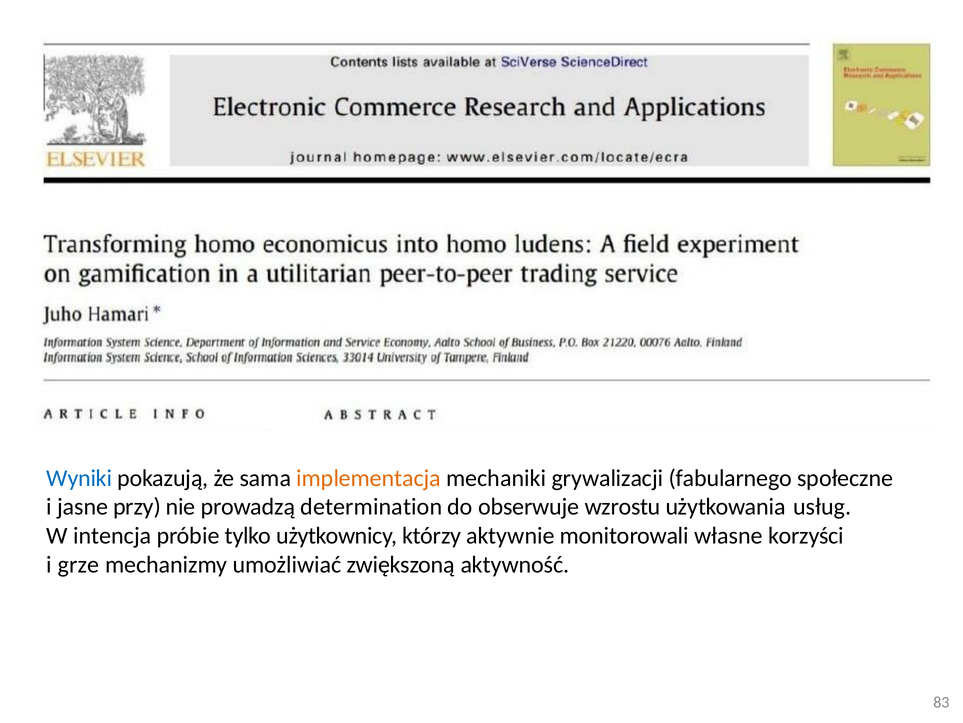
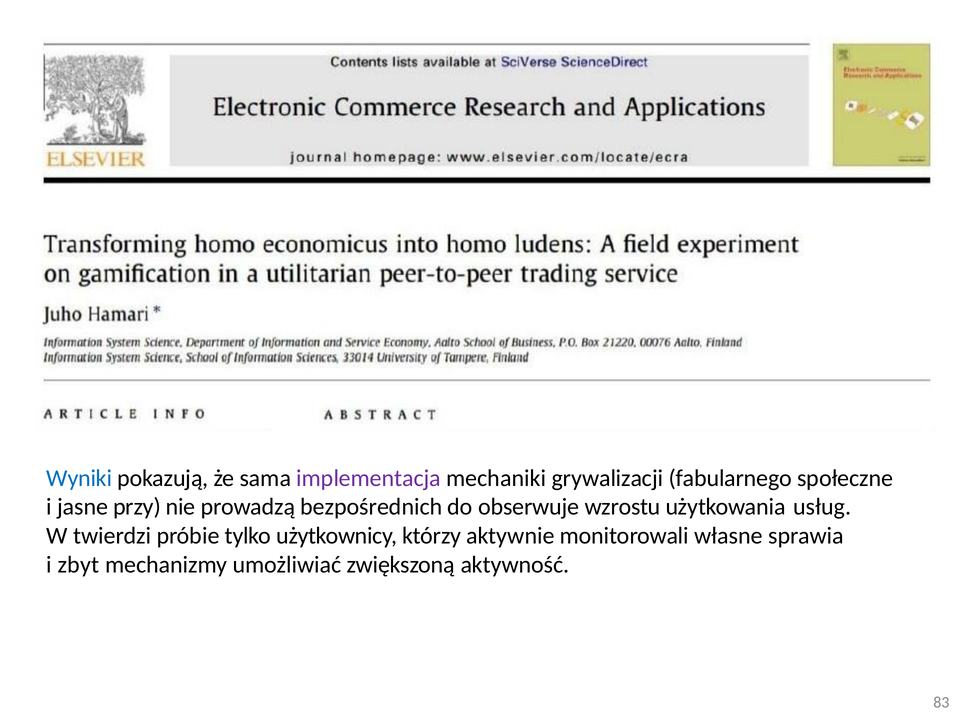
implementacja colour: orange -> purple (369, 478)
determination: determination -> bezpośrednich (371, 506)
intencja: intencja -> twierdzi (112, 535)
korzyści: korzyści -> sprawia (806, 535)
grze: grze -> zbyt (78, 564)
